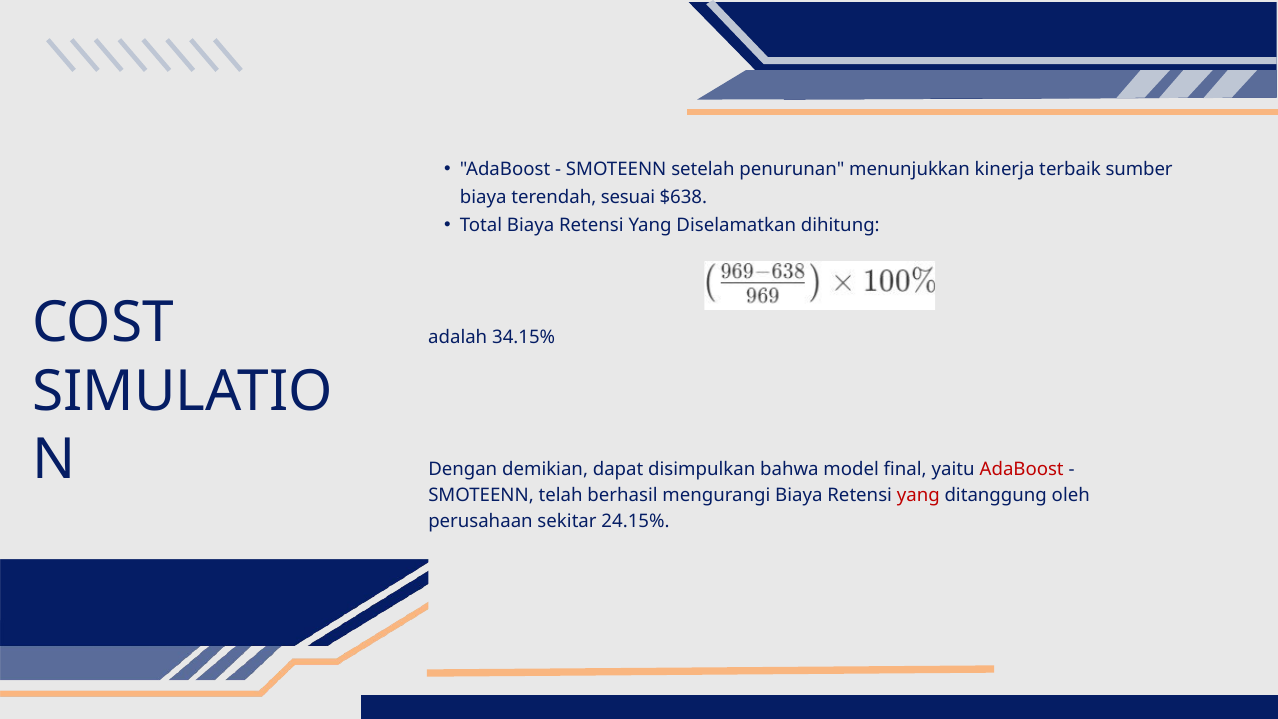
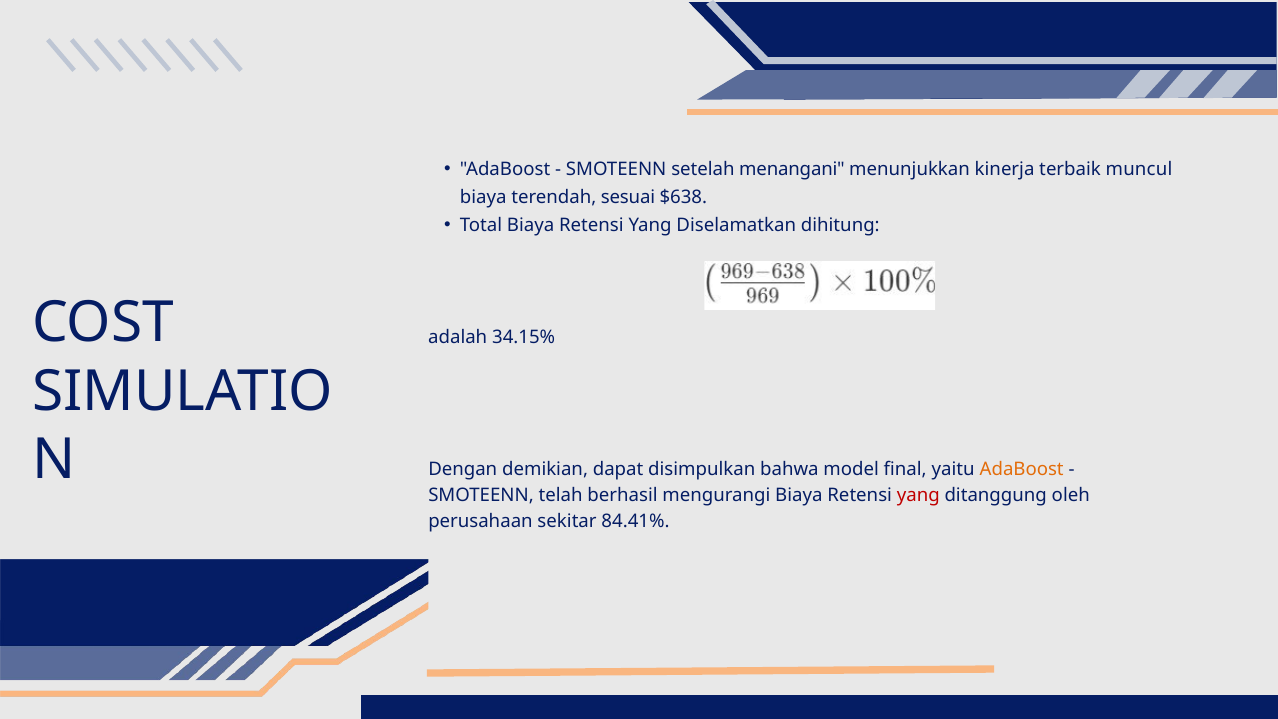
penurunan: penurunan -> menangani (792, 170)
sumber: sumber -> muncul (1139, 170)
AdaBoost colour: red -> orange (1022, 469)
24.15%: 24.15% -> 84.41% (636, 521)
